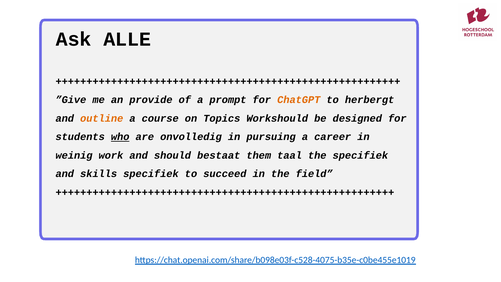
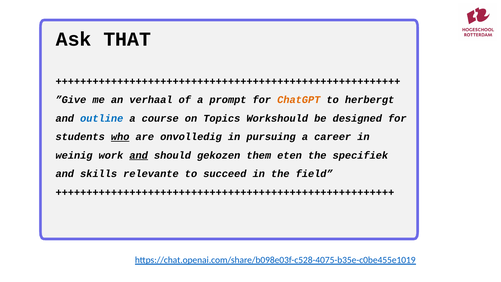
ALLE: ALLE -> THAT (127, 39)
provide: provide -> verhaal (151, 100)
outline colour: orange -> blue (102, 118)
and underline: none -> present (139, 155)
bestaat: bestaat -> gekozen (219, 155)
taal: taal -> eten (290, 155)
skills specifiek: specifiek -> relevante (151, 174)
